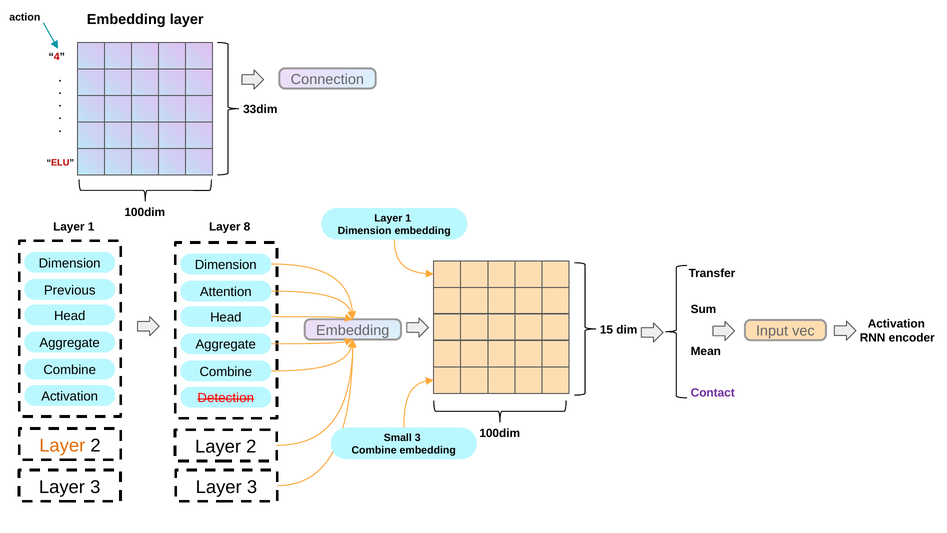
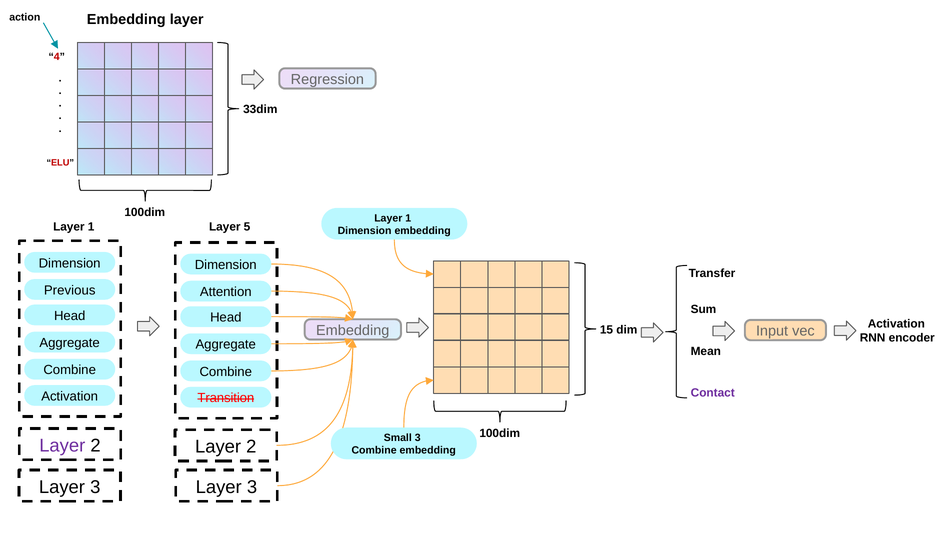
Connection: Connection -> Regression (327, 79)
8: 8 -> 5 (247, 227)
Detection: Detection -> Transition (226, 398)
Layer colour: orange -> purple (62, 445)
